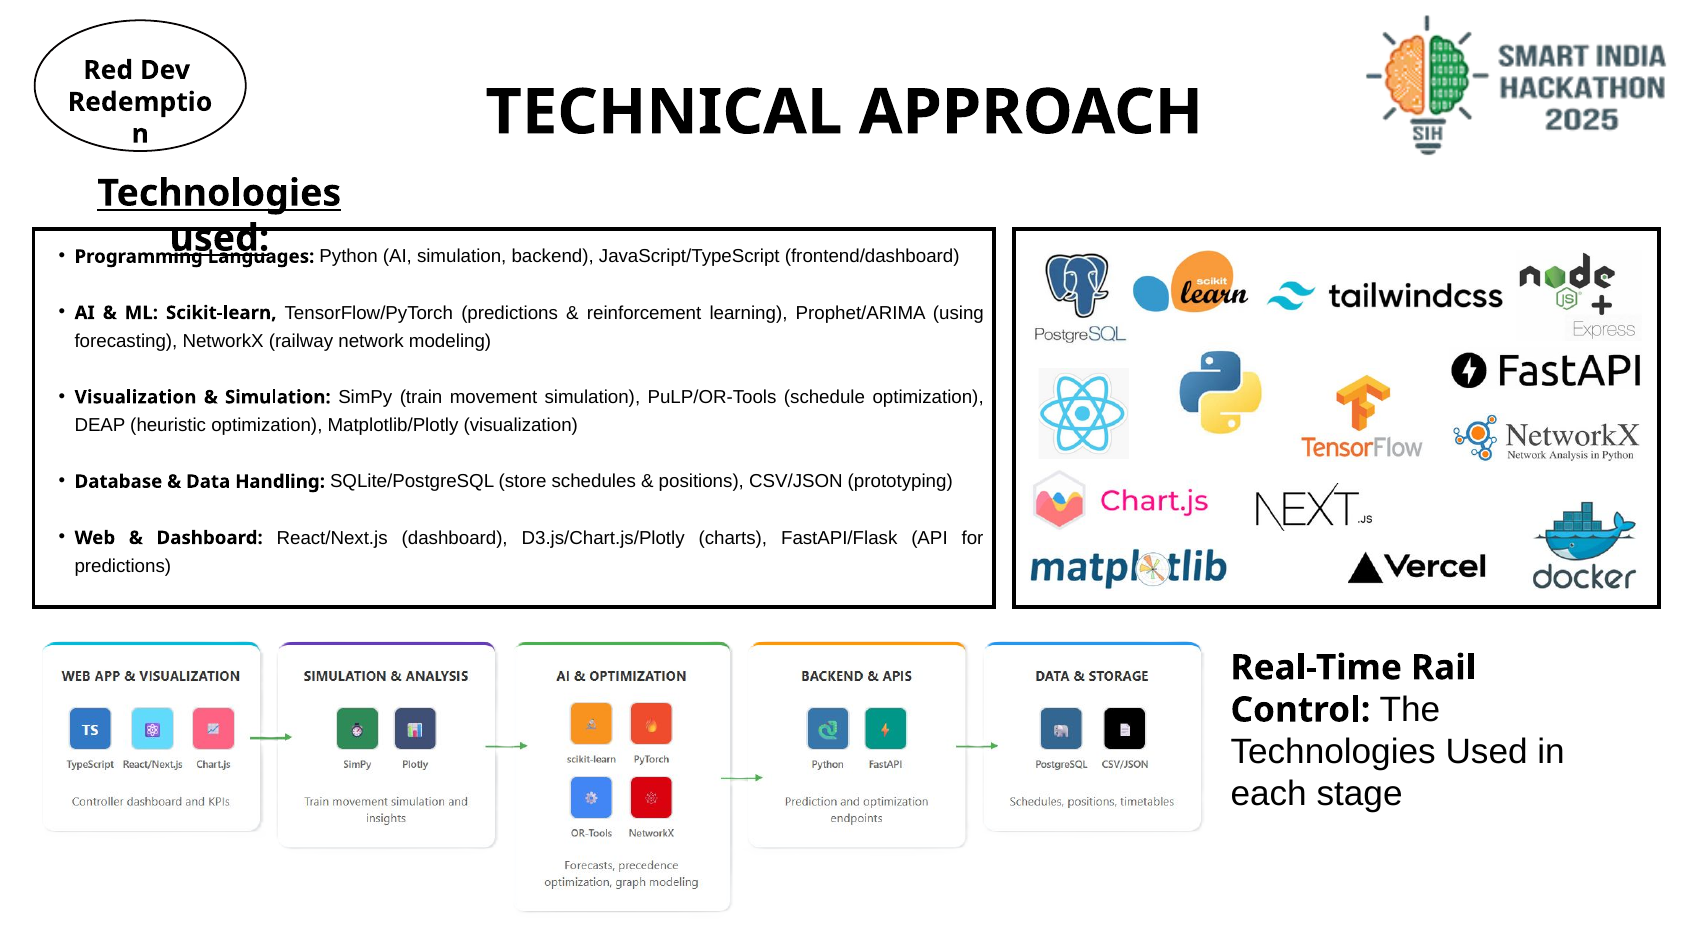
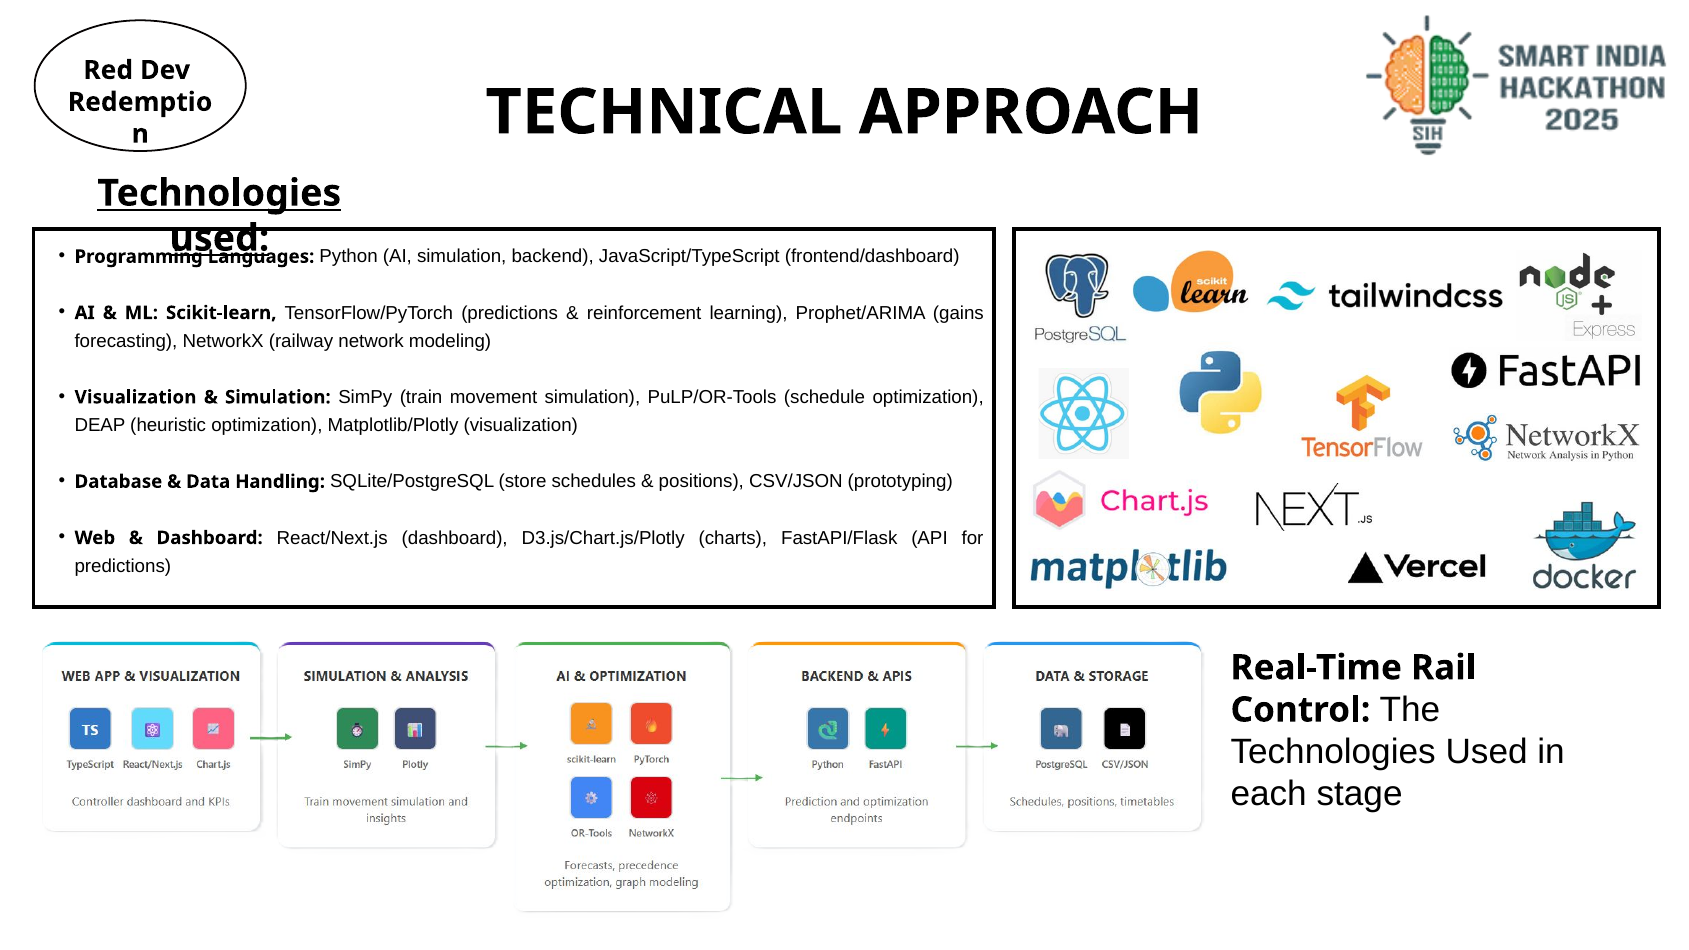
using: using -> gains (958, 313)
